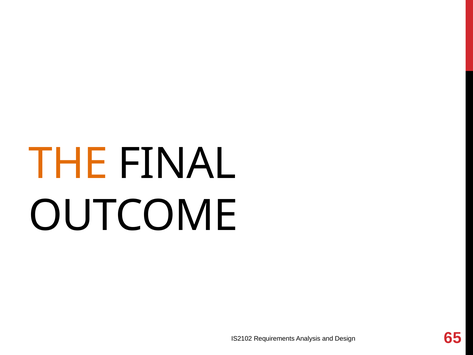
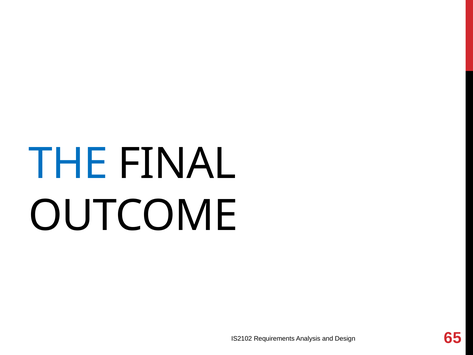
THE colour: orange -> blue (68, 164)
